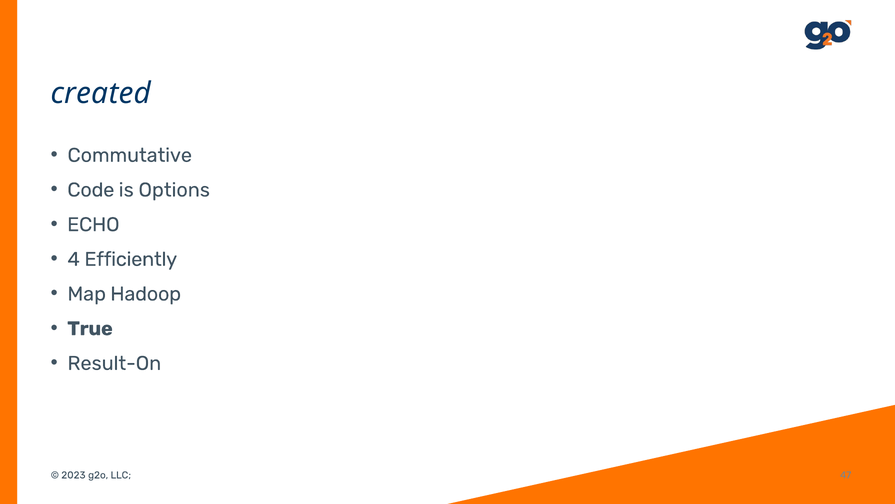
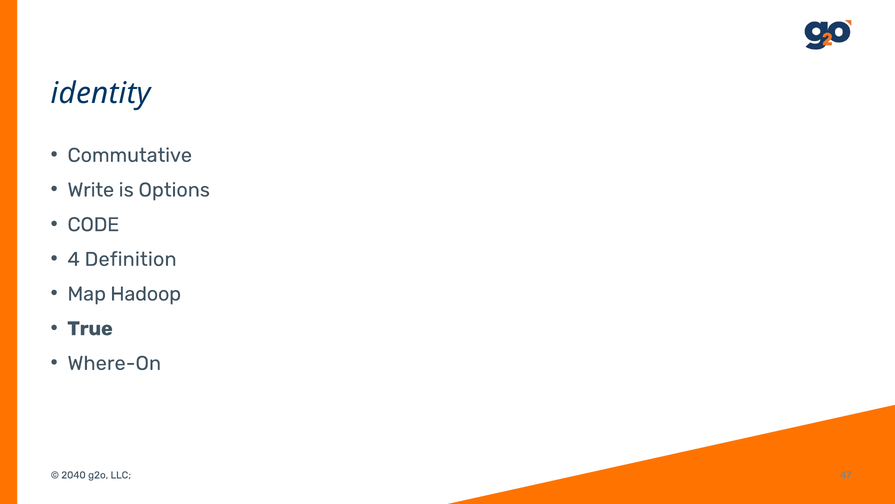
created: created -> identity (101, 93)
Code: Code -> Write (91, 190)
ECHO: ECHO -> CODE (93, 224)
Efficiently: Efficiently -> Definition (131, 259)
Result-On: Result-On -> Where-On (114, 363)
2023: 2023 -> 2040 (74, 475)
